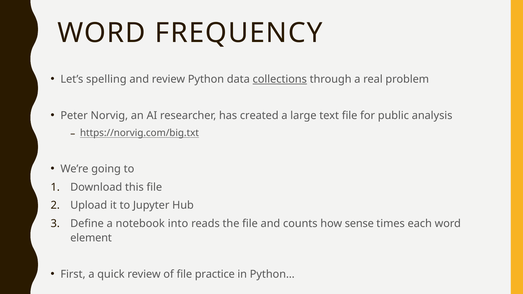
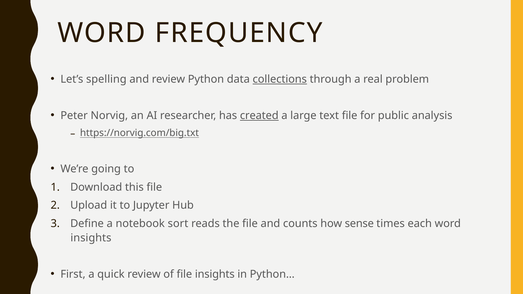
created underline: none -> present (259, 116)
into: into -> sort (178, 224)
element: element -> insights (91, 238)
file practice: practice -> insights (215, 274)
